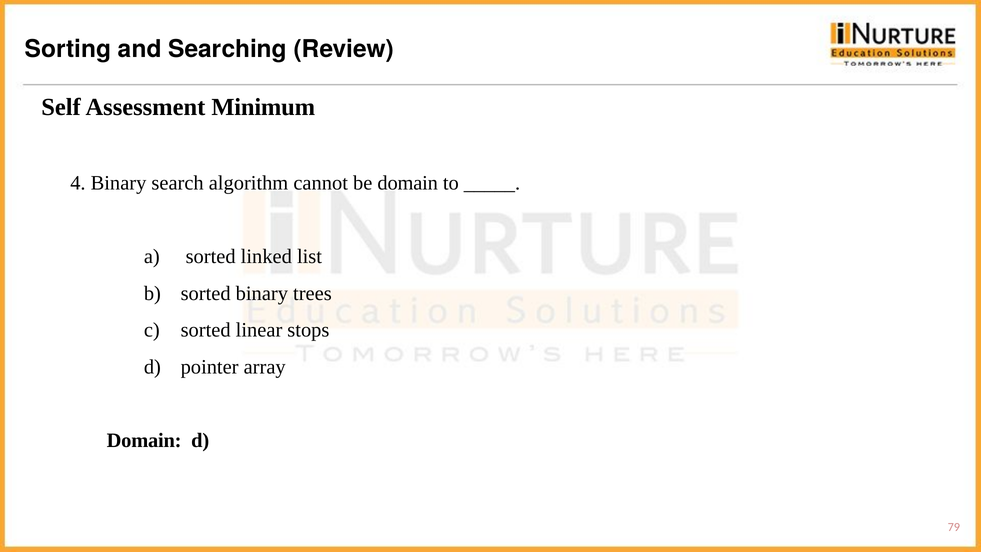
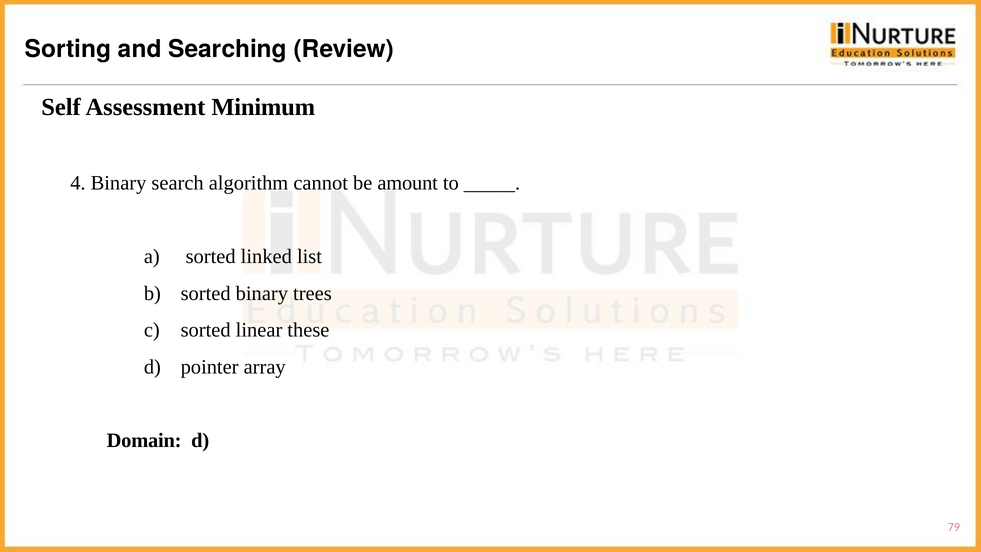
be domain: domain -> amount (408, 183)
stops: stops -> these (308, 330)
